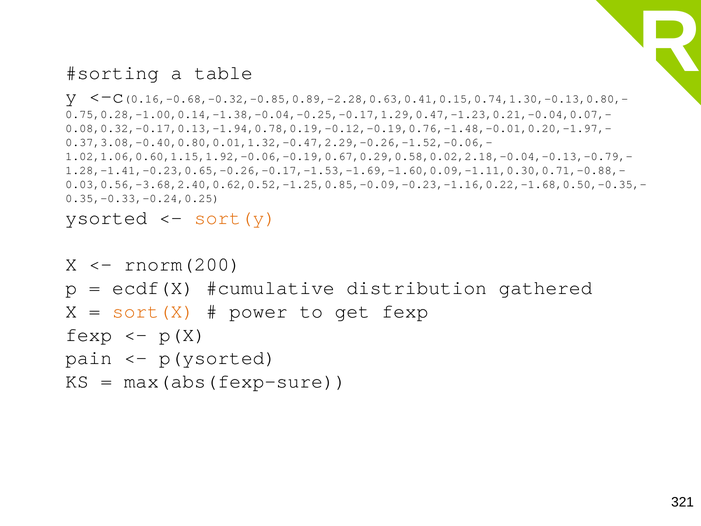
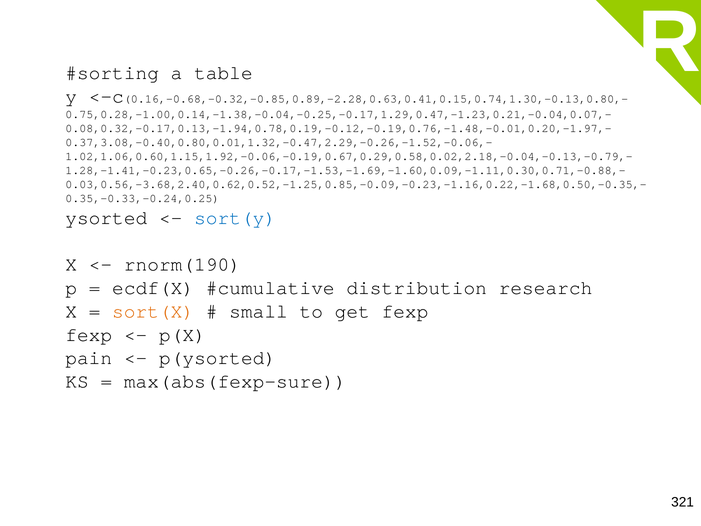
sort(y colour: orange -> blue (235, 218)
rnorm(200: rnorm(200 -> rnorm(190 (182, 264)
gathered: gathered -> research (546, 288)
power: power -> small (259, 311)
